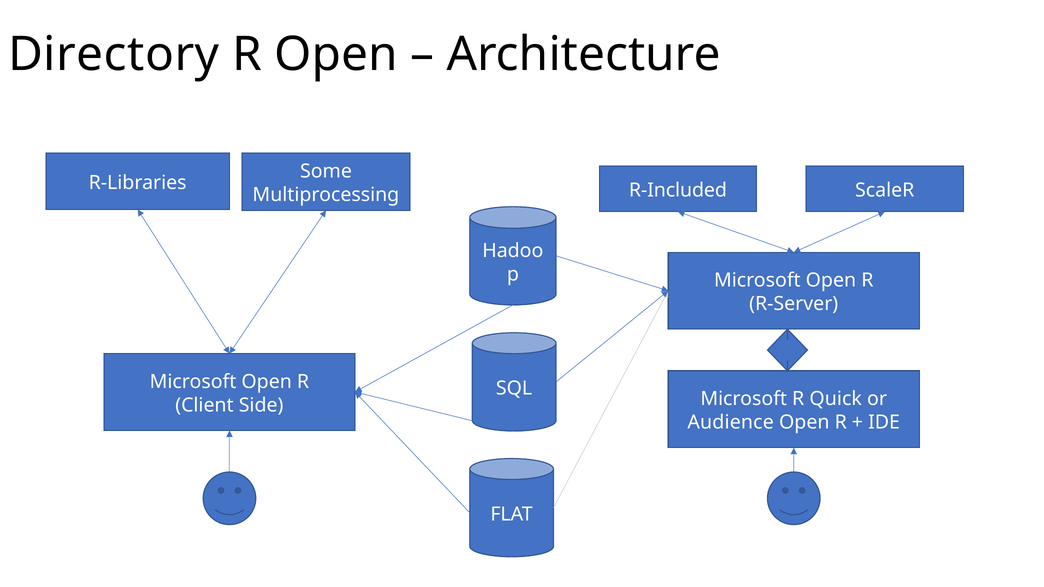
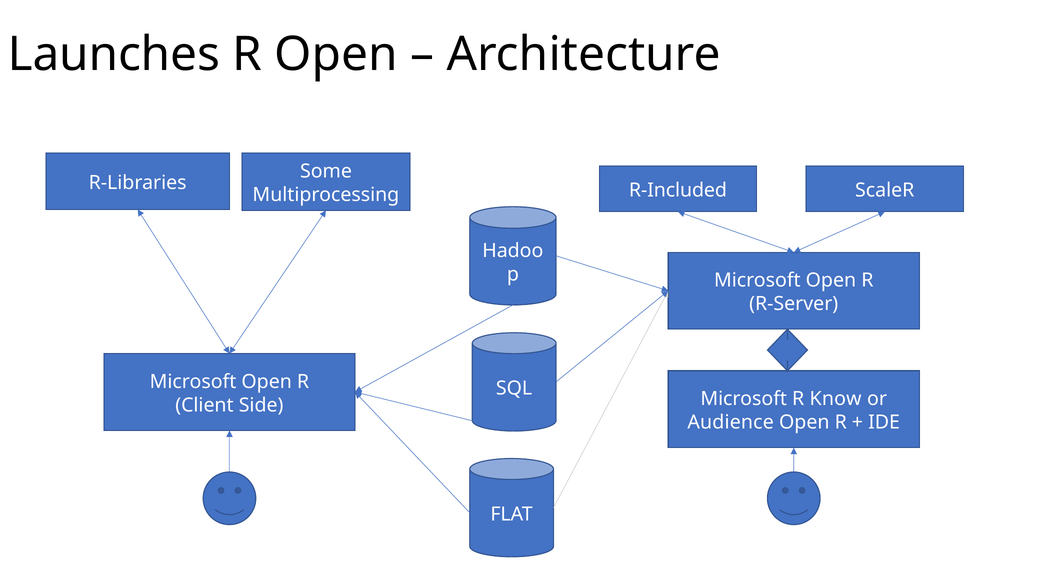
Directory: Directory -> Launches (114, 54)
Quick: Quick -> Know (836, 399)
